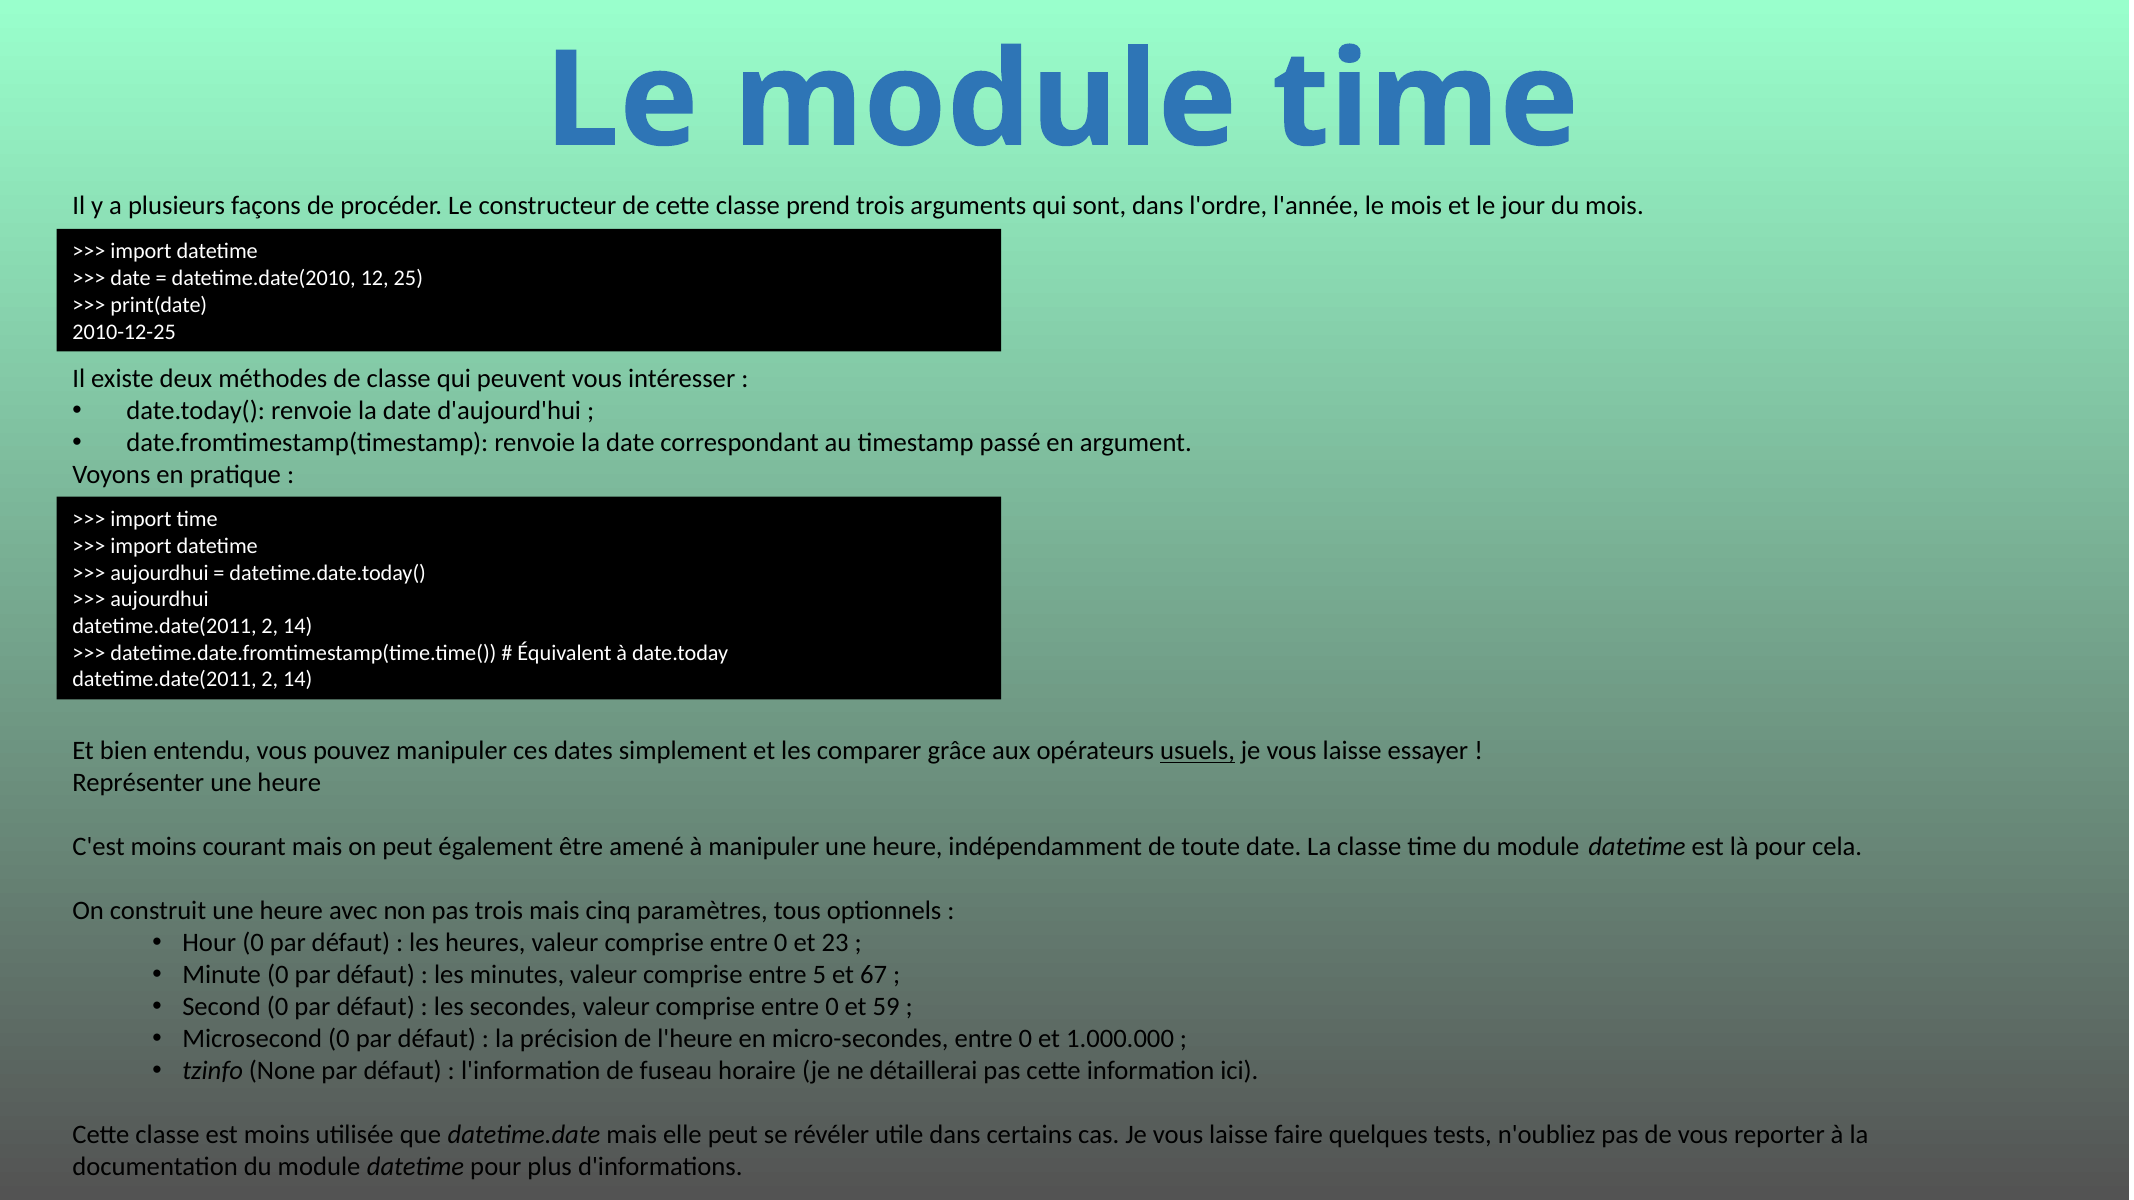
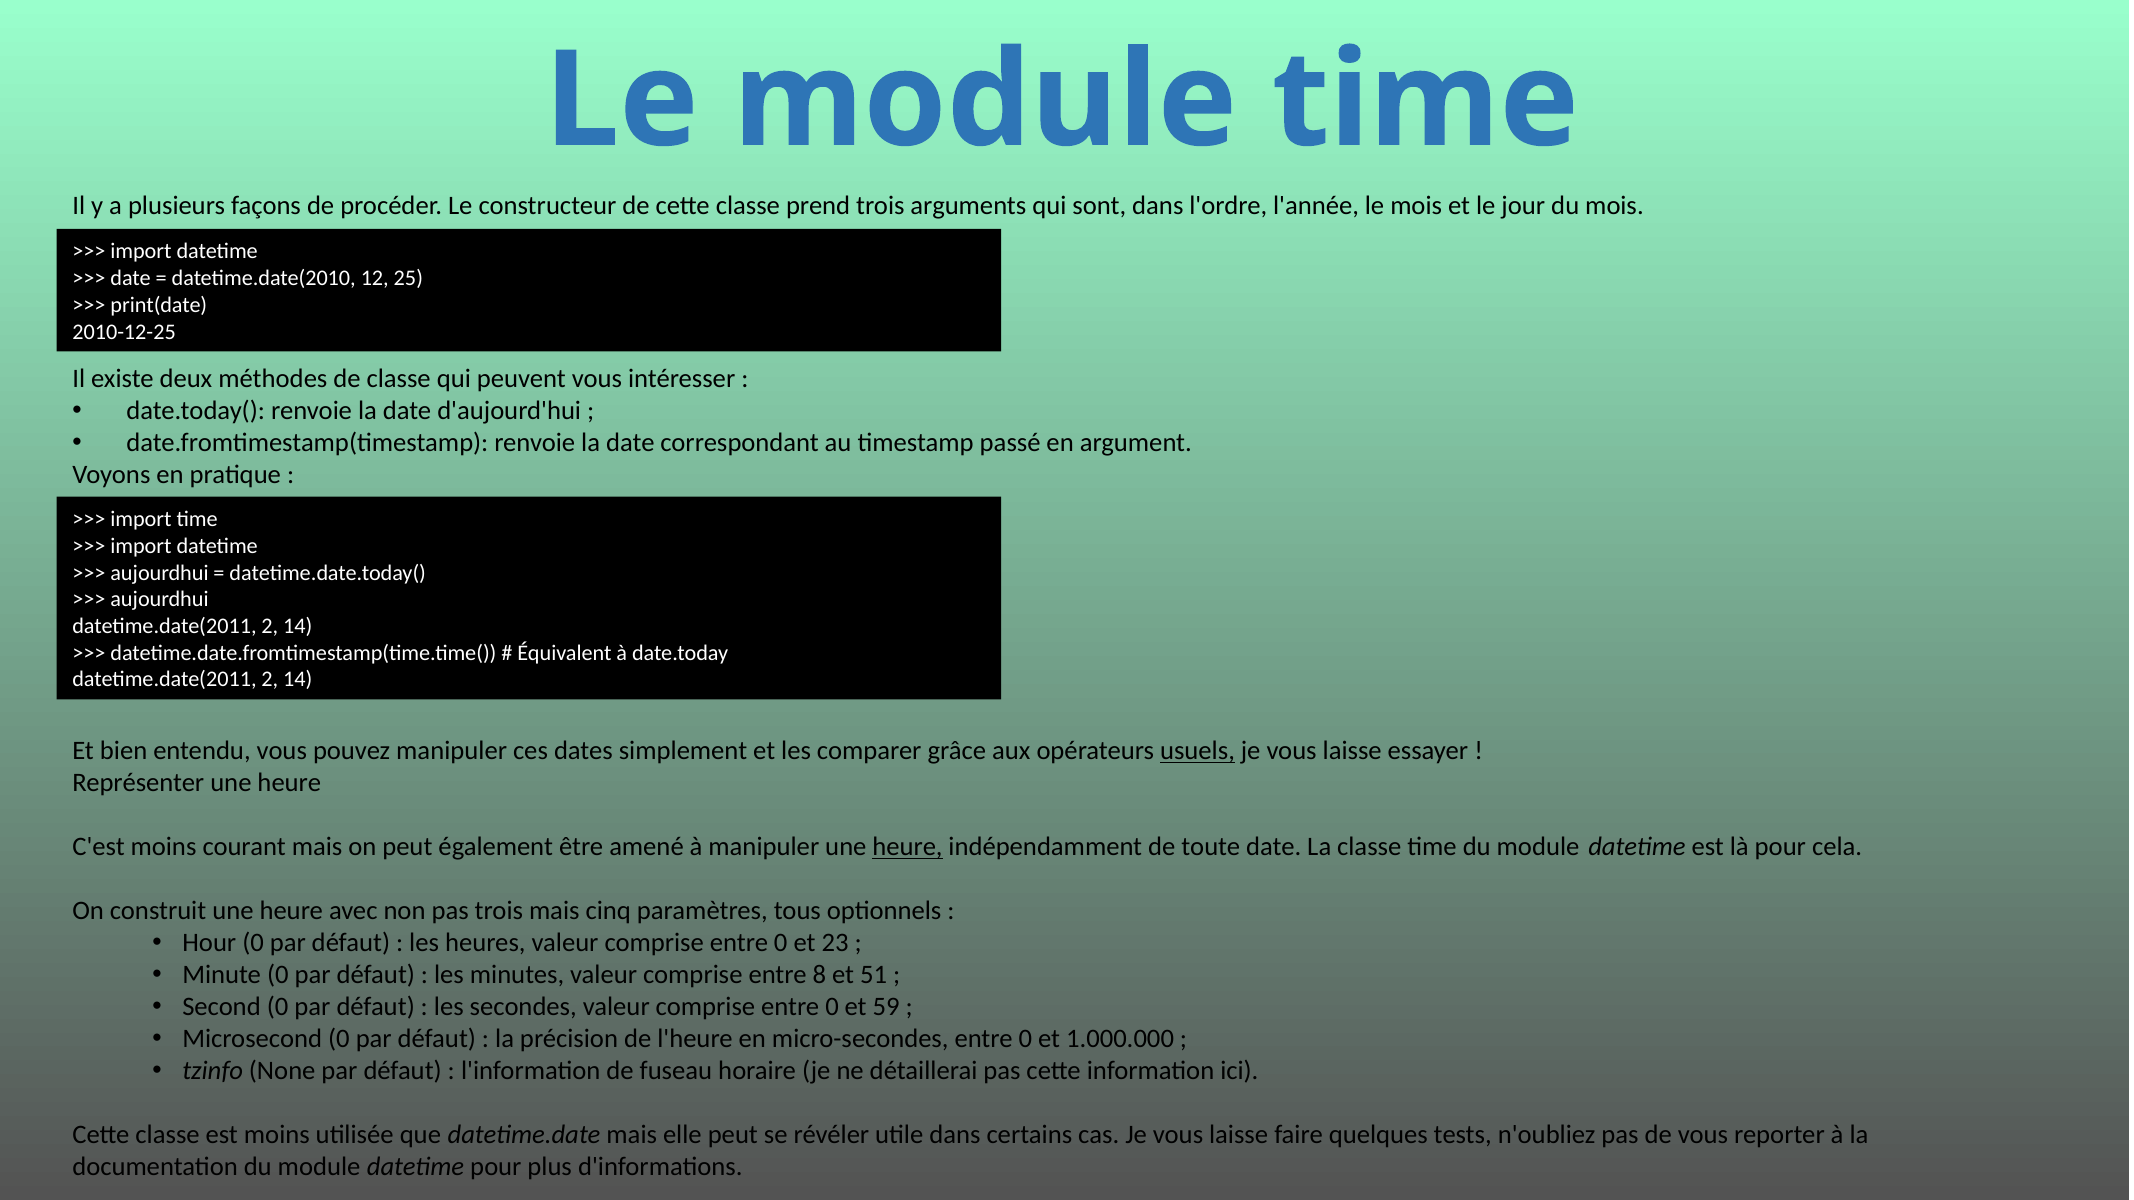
heure underline: none -> present (907, 847)
5: 5 -> 8 (819, 975)
67: 67 -> 51 (874, 975)
